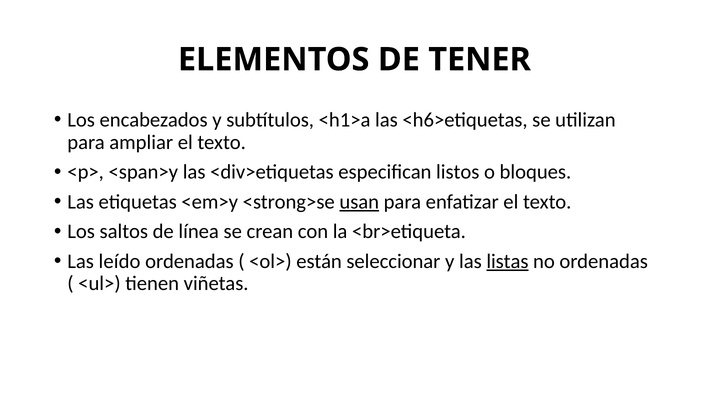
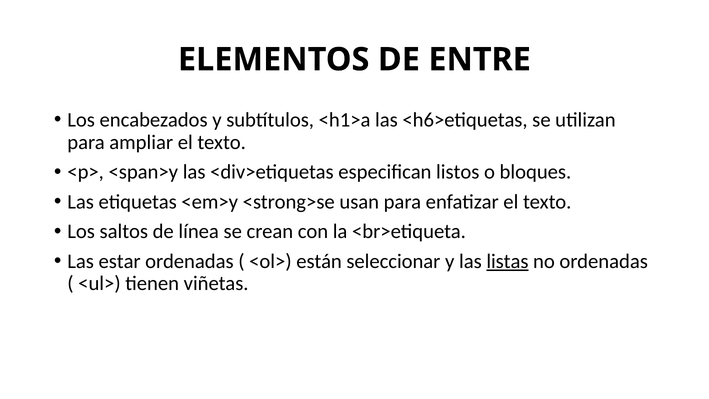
TENER: TENER -> ENTRE (480, 60)
usan underline: present -> none (359, 202)
leído: leído -> estar (120, 261)
